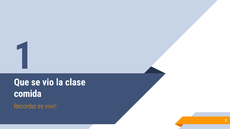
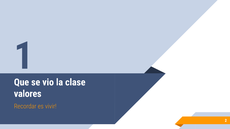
comida: comida -> valores (28, 94)
